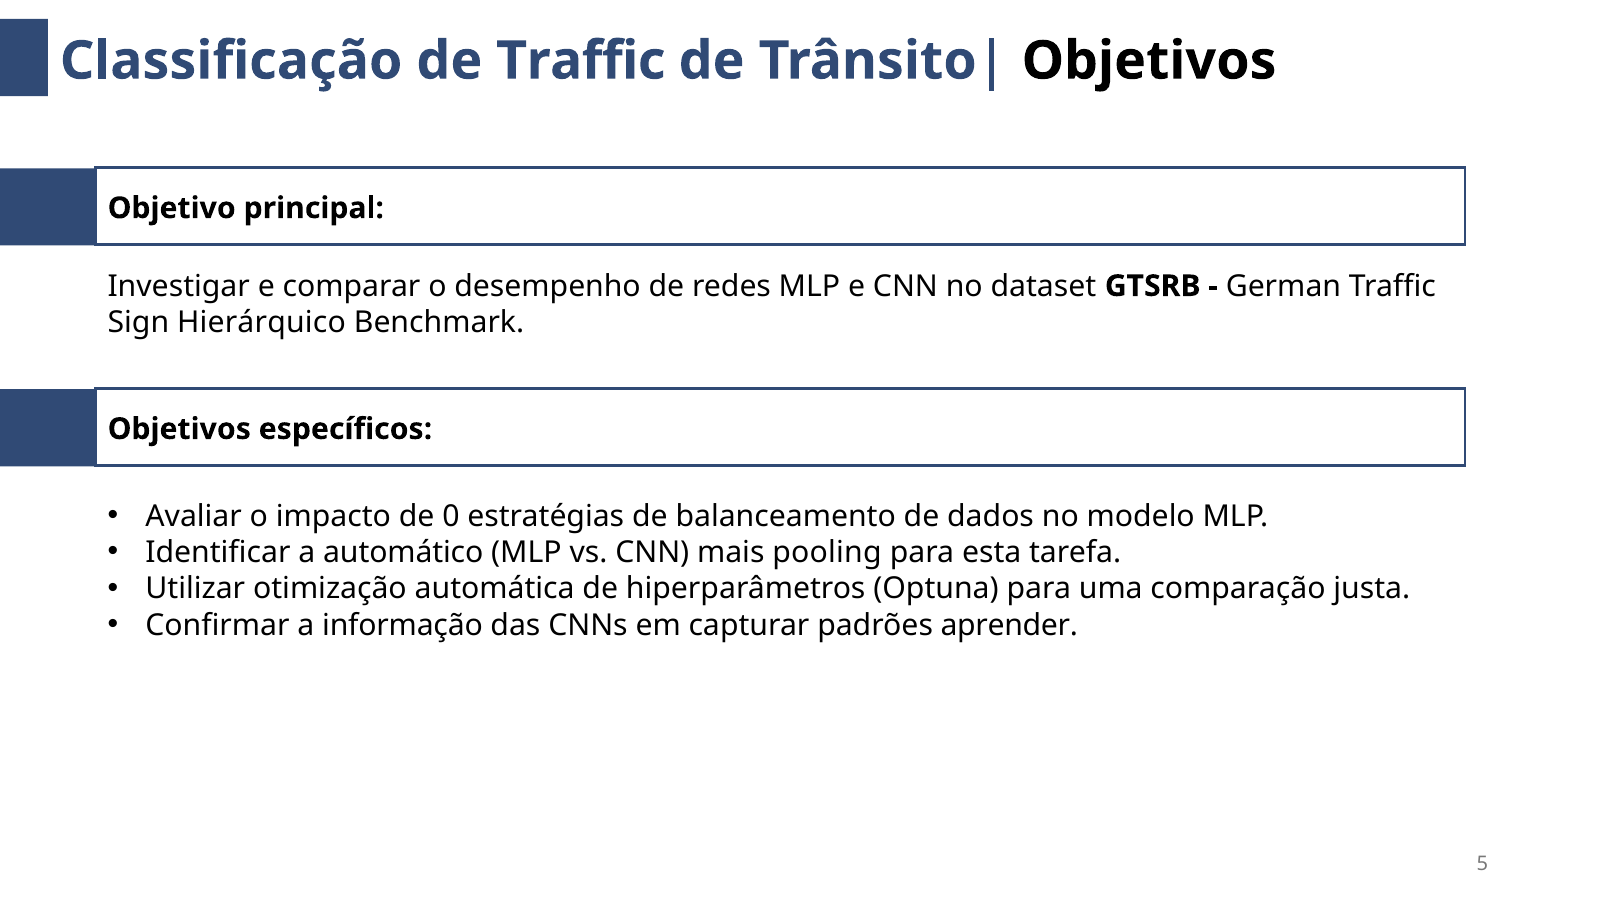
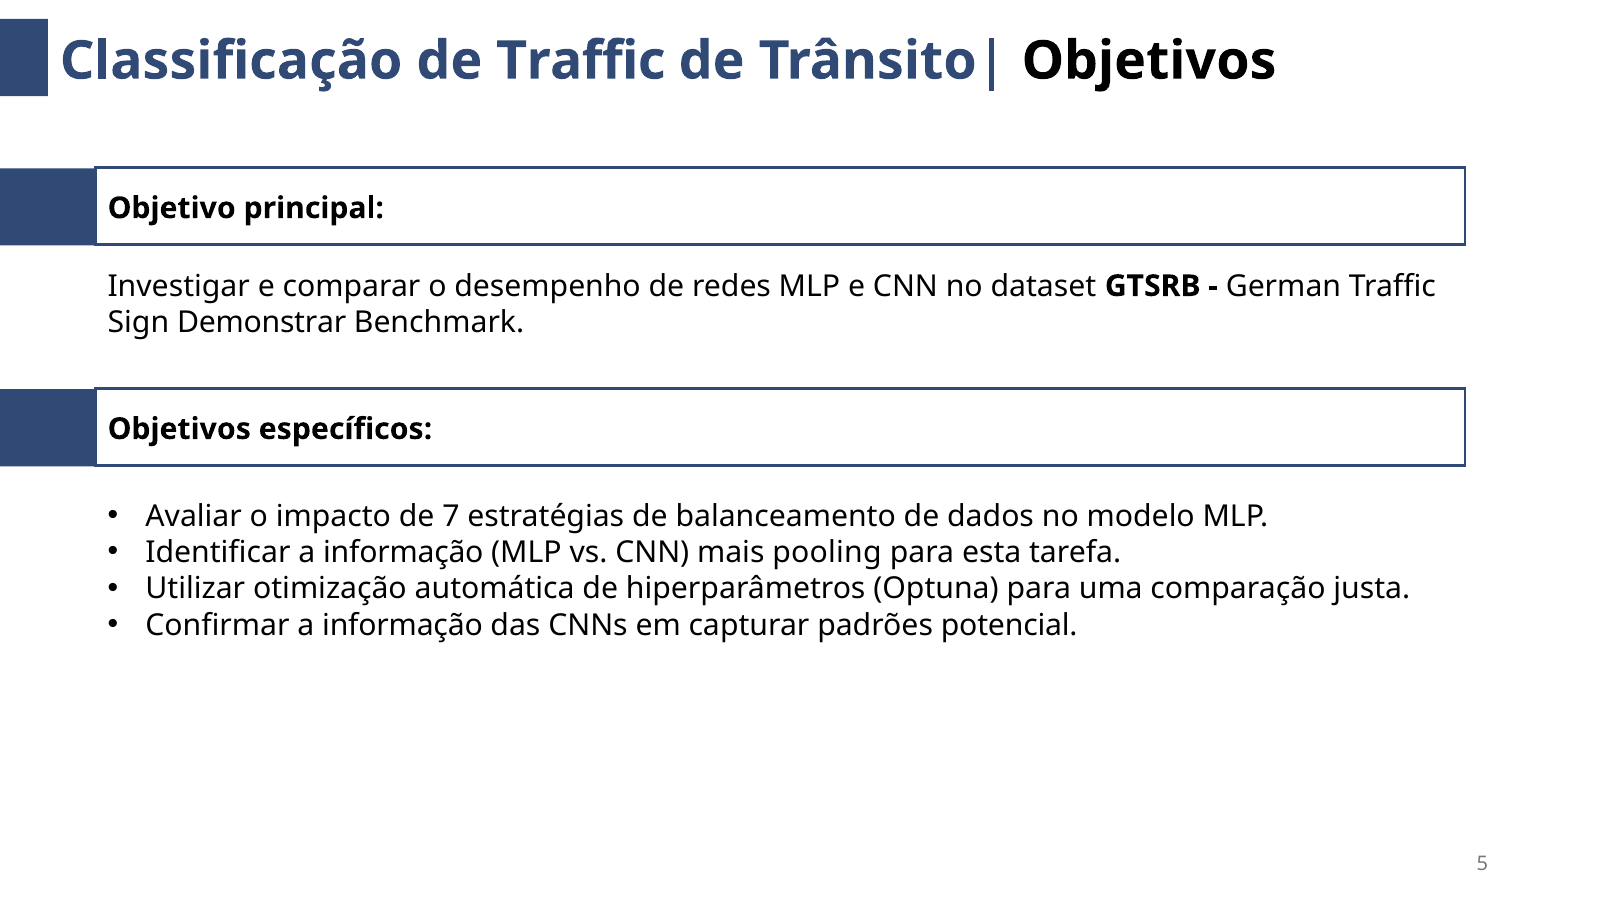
Hierárquico: Hierárquico -> Demonstrar (262, 322)
0: 0 -> 7 (451, 516)
Identificar a automático: automático -> informação (403, 553)
aprender: aprender -> potencial (1009, 625)
